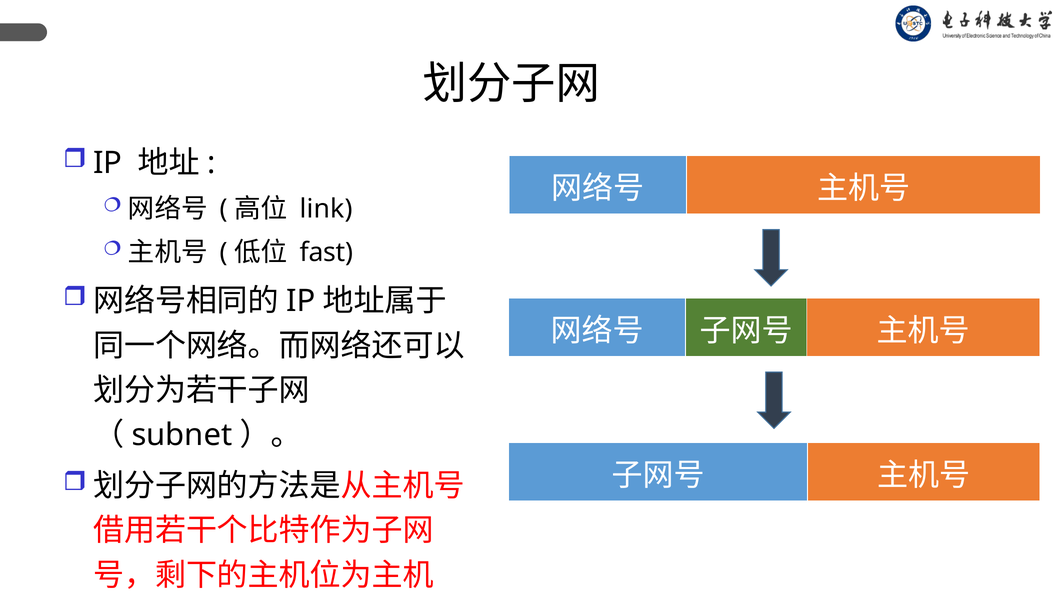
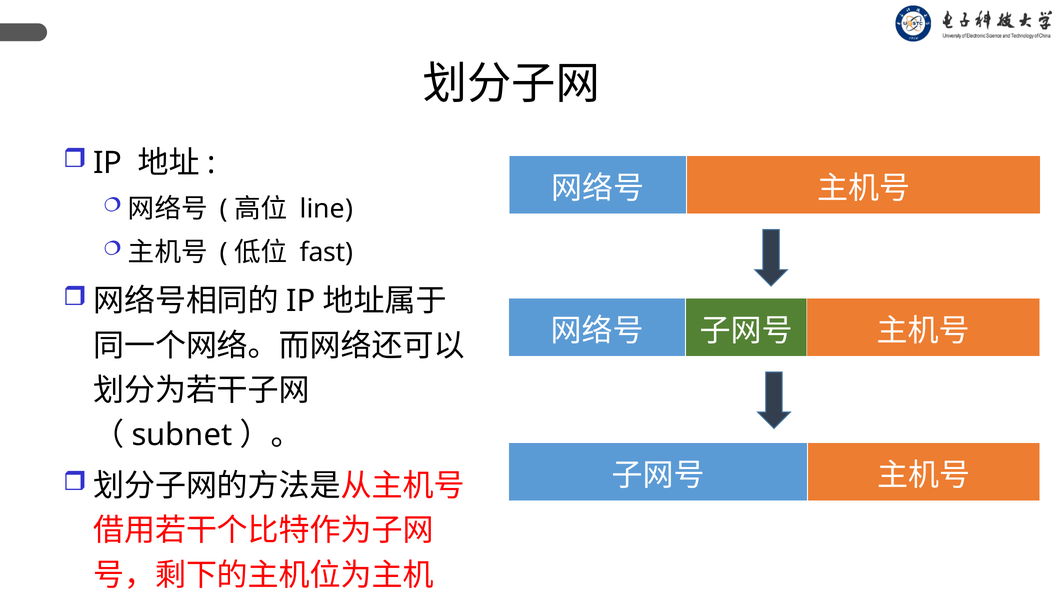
link: link -> line (326, 209)
